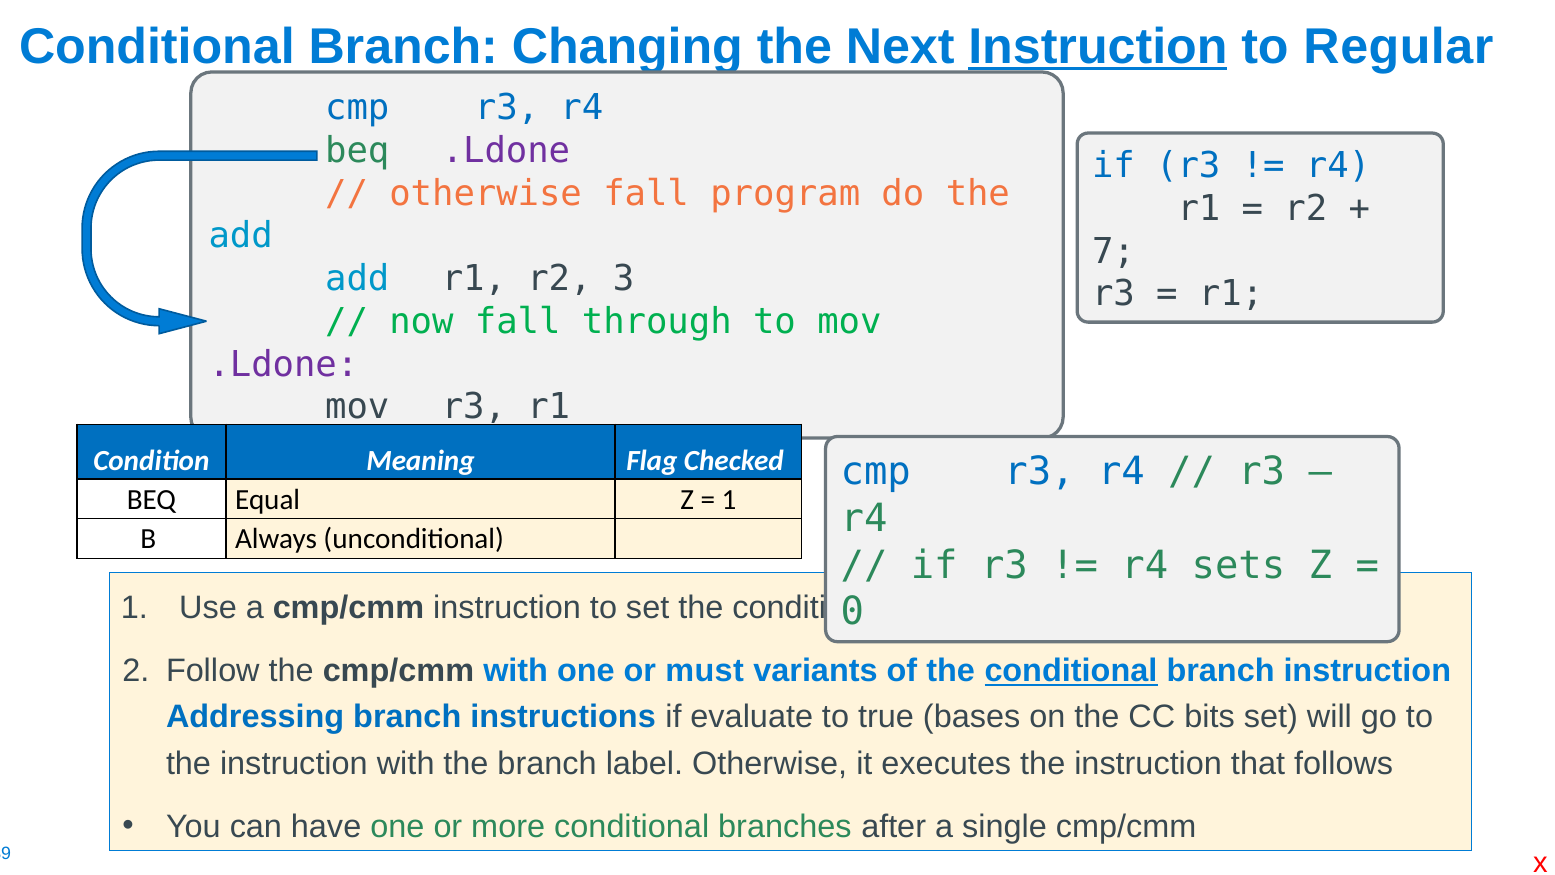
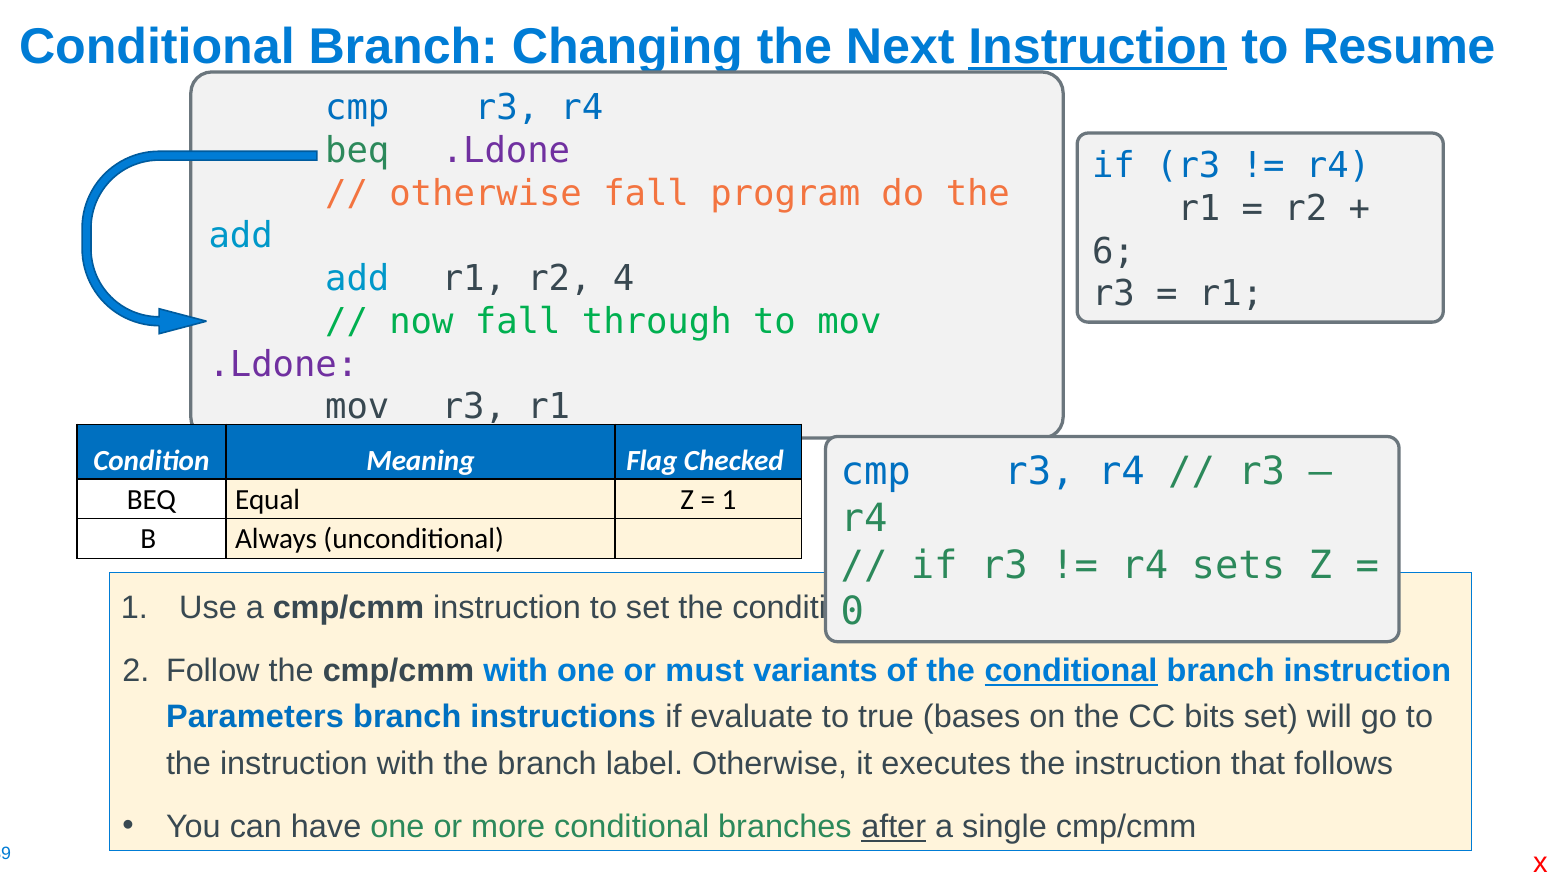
Regular: Regular -> Resume (1399, 46)
7: 7 -> 6 (1113, 251)
3: 3 -> 4 (624, 279)
Addressing: Addressing -> Parameters (255, 717)
after underline: none -> present (894, 826)
